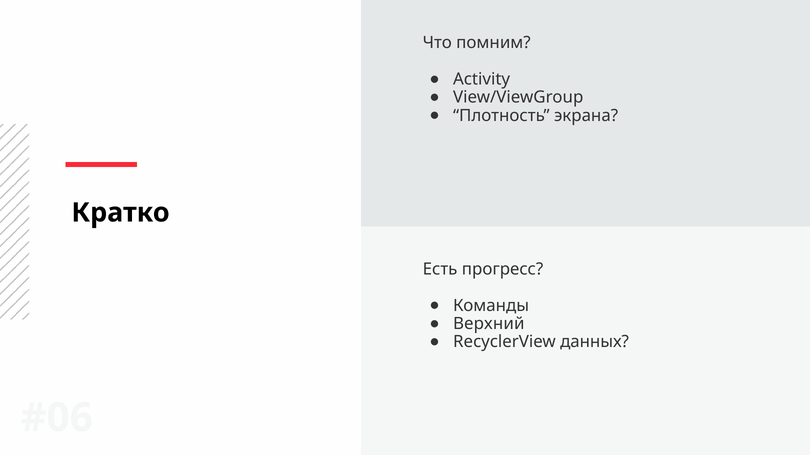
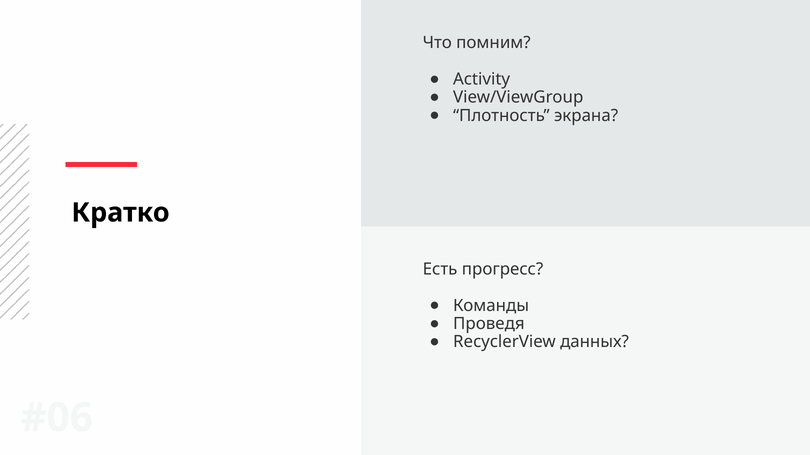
Верхний: Верхний -> Проведя (489, 324)
